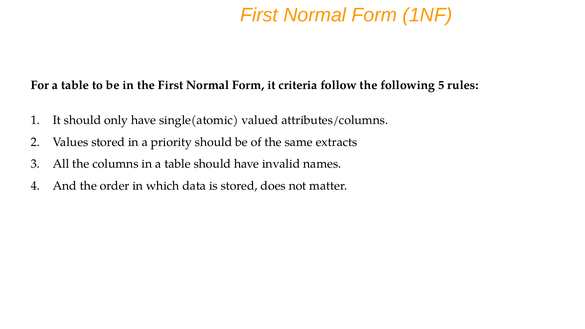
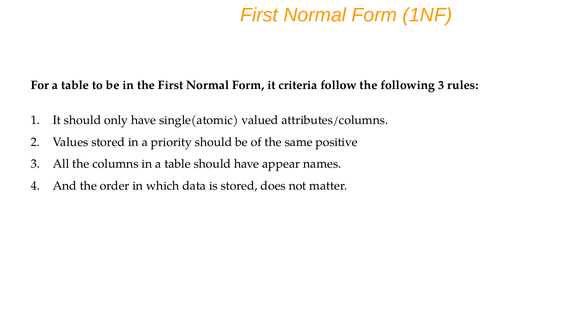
following 5: 5 -> 3 (441, 85)
extracts: extracts -> positive (337, 142)
invalid: invalid -> appear (281, 164)
